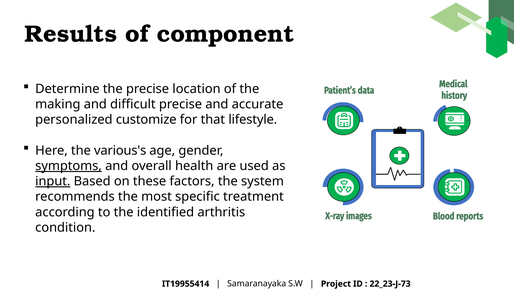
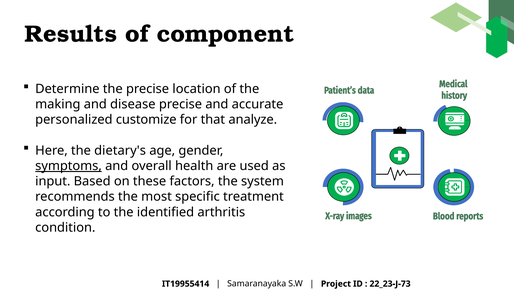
difficult: difficult -> disease (133, 104)
lifestyle: lifestyle -> analyze (253, 120)
various's: various's -> dietary's (120, 151)
input underline: present -> none (53, 181)
